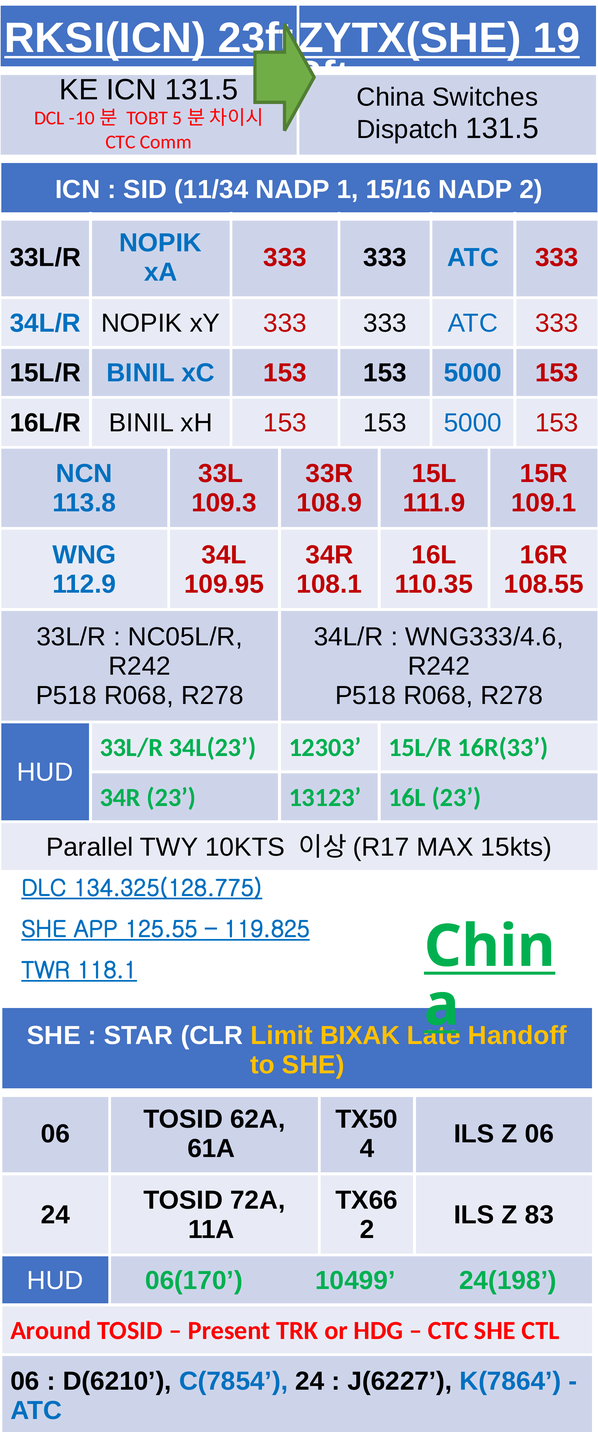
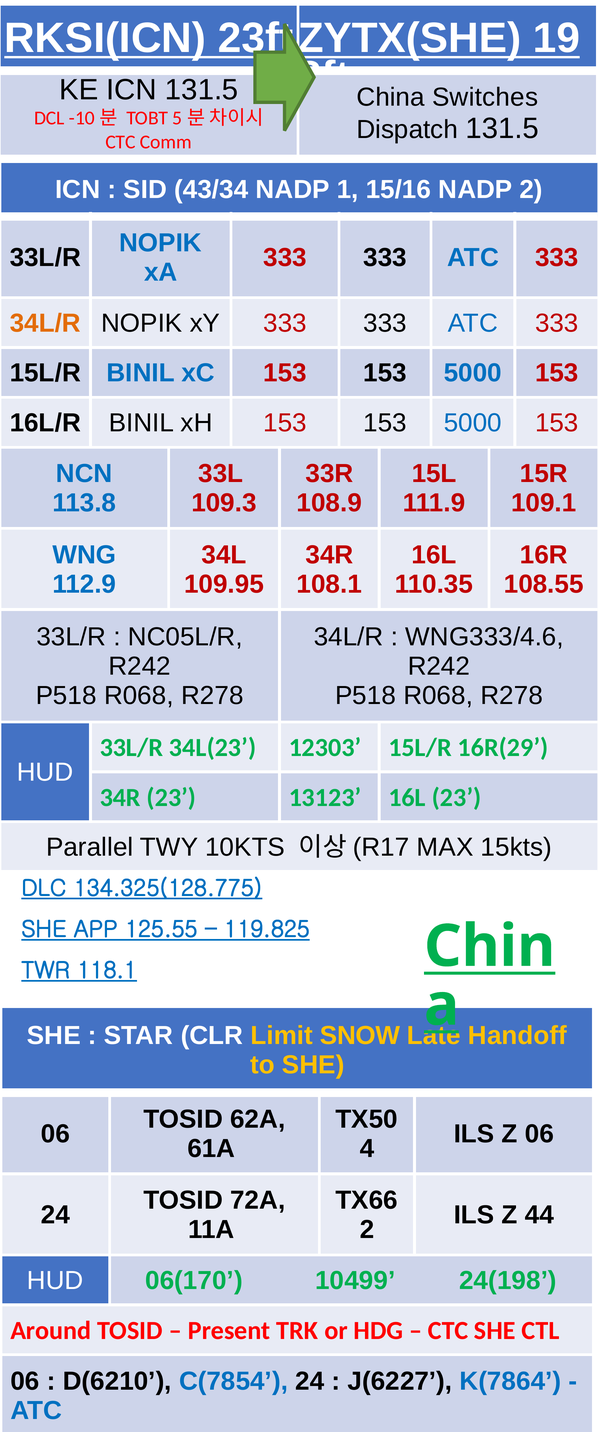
11/34: 11/34 -> 43/34 (211, 189)
34L/R colour: blue -> orange (45, 323)
16R(33: 16R(33 -> 16R(29 (503, 747)
BIXAK: BIXAK -> SNOW (360, 1035)
83: 83 -> 44 (539, 1214)
